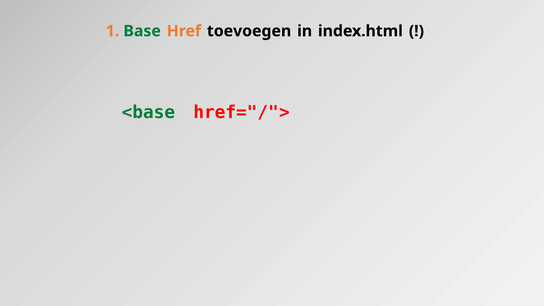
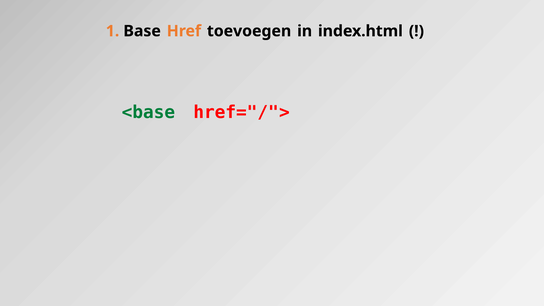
Base colour: green -> black (142, 31)
